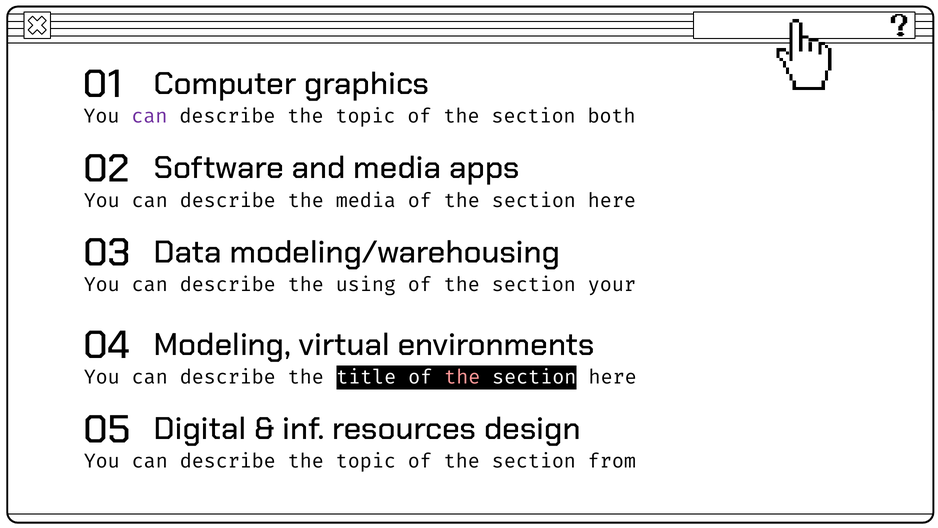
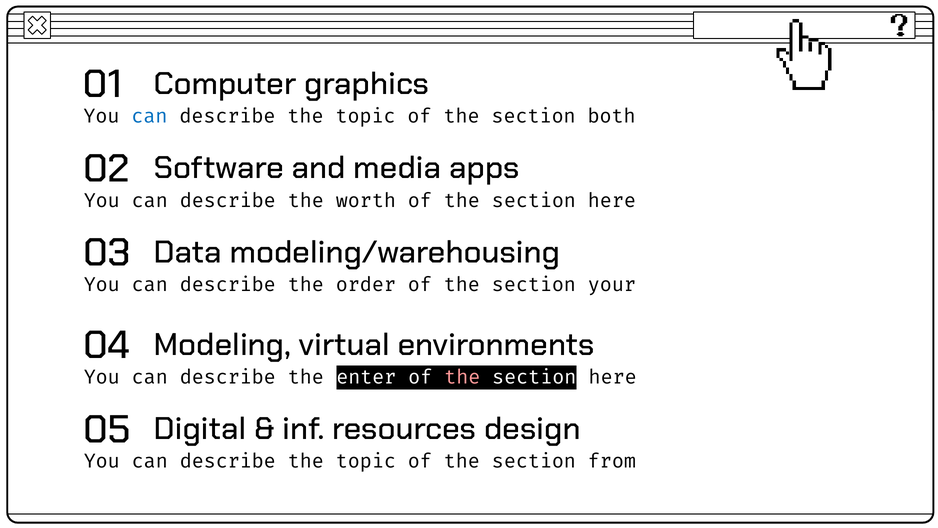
can colour: purple -> blue (149, 116)
the media: media -> worth (366, 200)
using: using -> order (366, 285)
title: title -> enter (366, 377)
